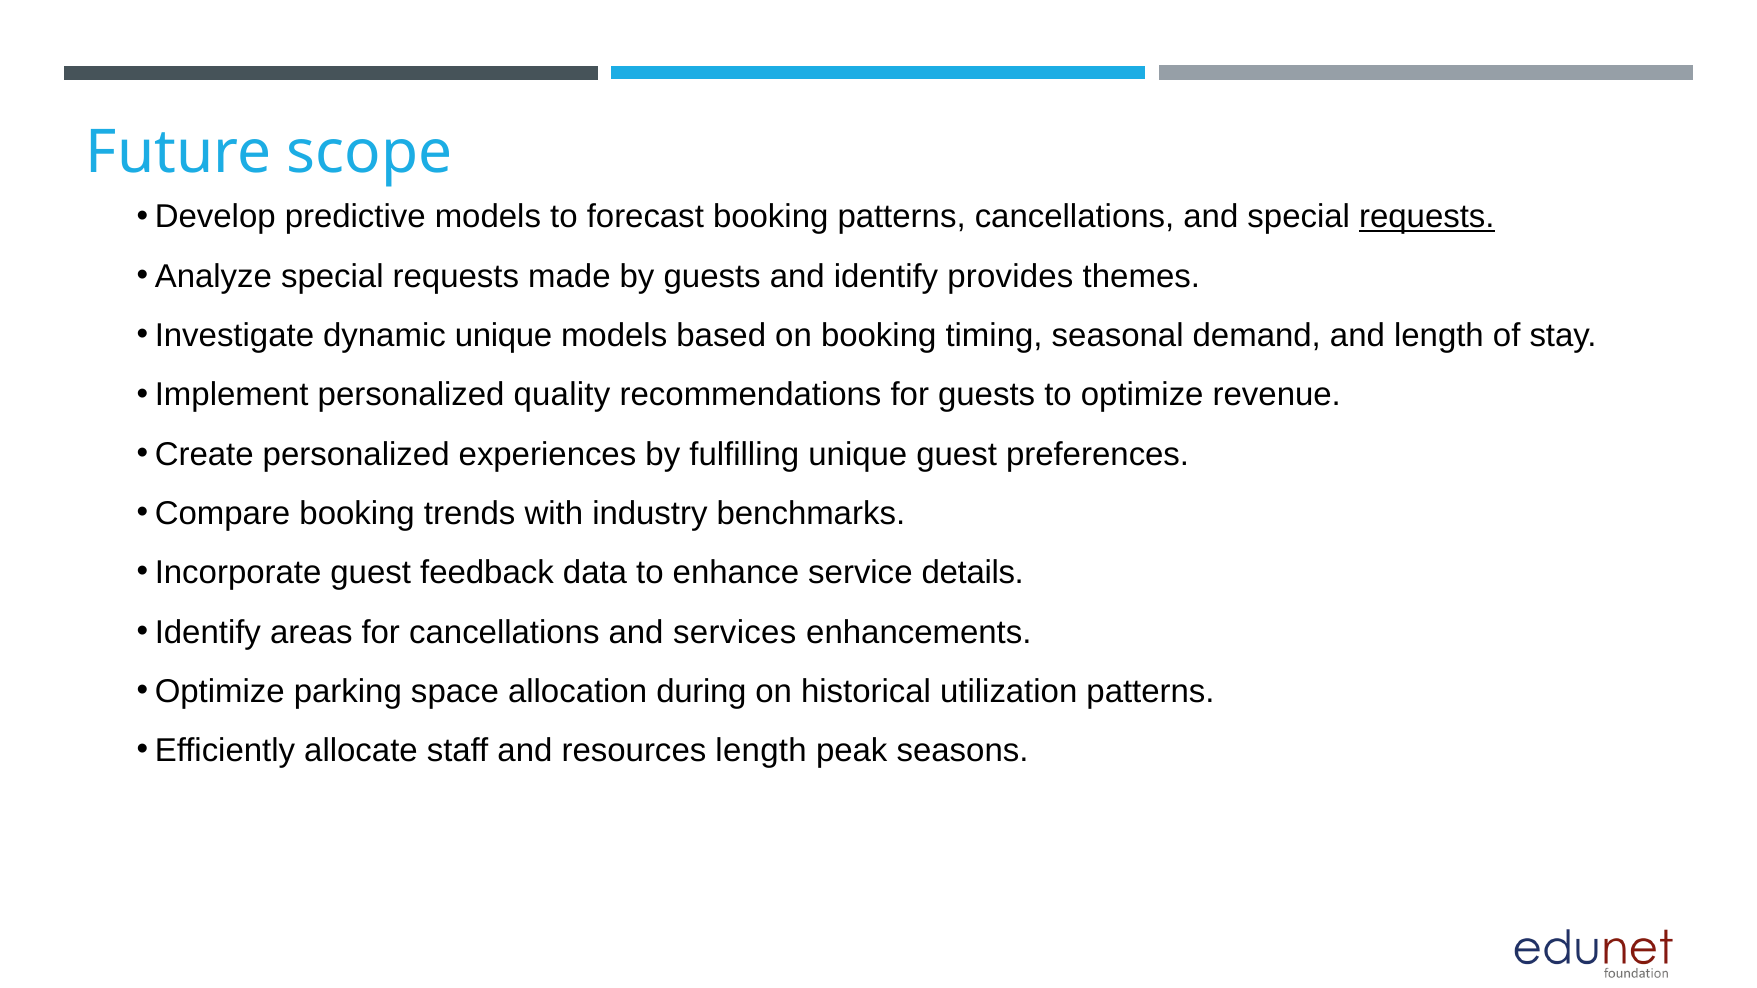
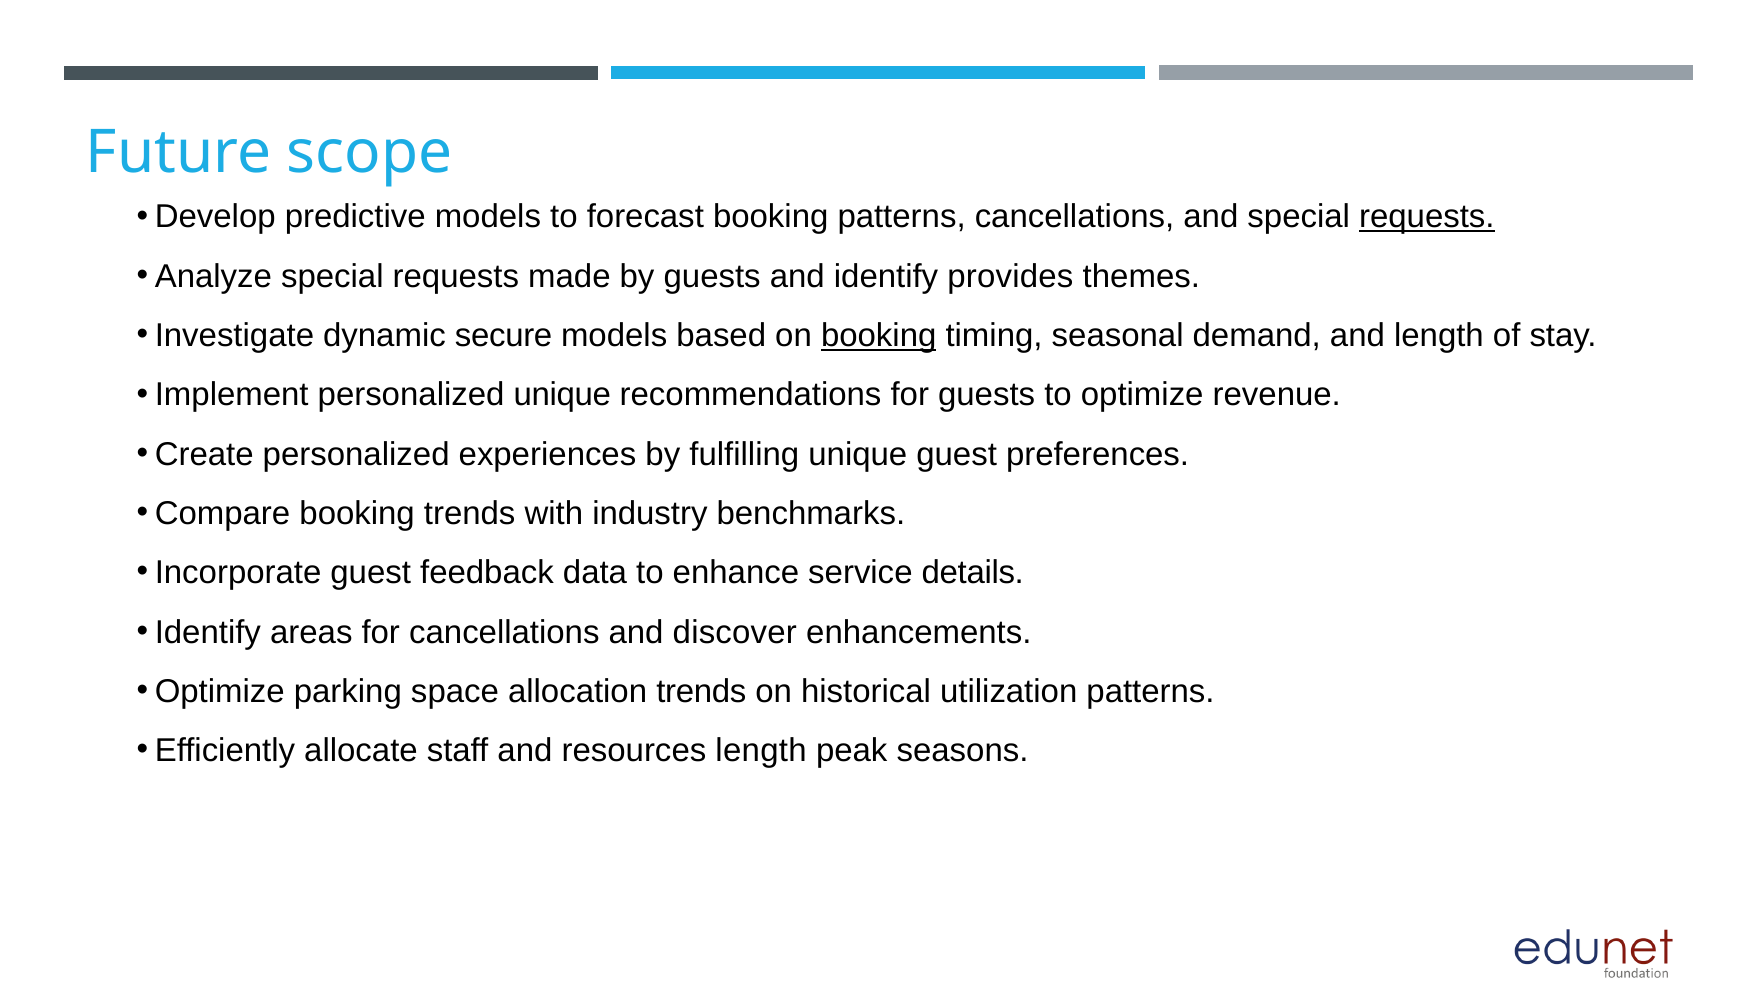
dynamic unique: unique -> secure (504, 336)
booking underline: none -> present (879, 336)
personalized quality: quality -> unique (562, 395)
services: services -> discover (735, 632)
allocation during: during -> trends (701, 692)
